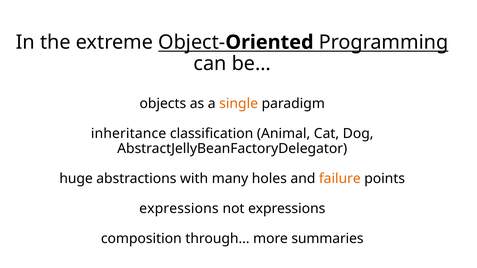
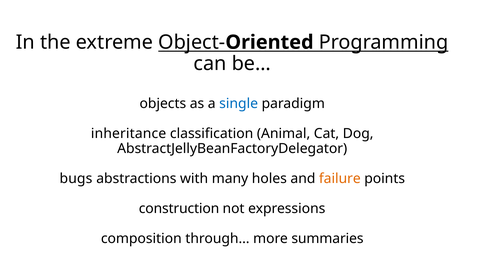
single colour: orange -> blue (239, 104)
huge: huge -> bugs (76, 179)
expressions: expressions -> construction (179, 209)
